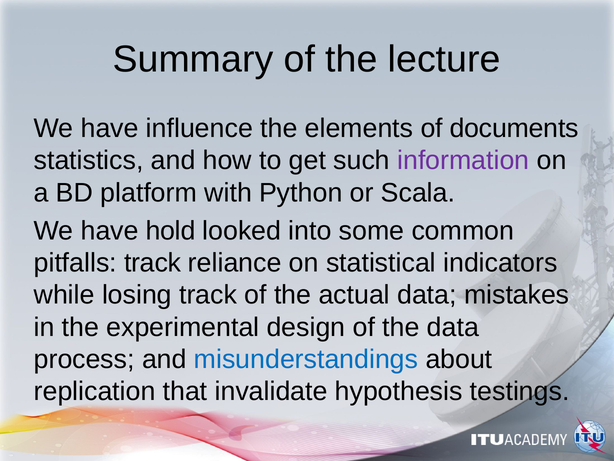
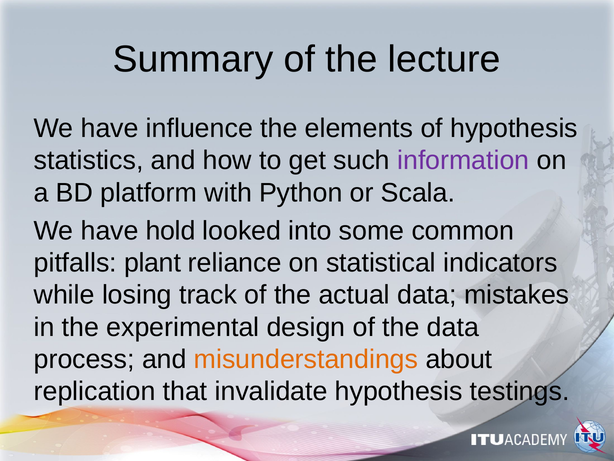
of documents: documents -> hypothesis (514, 128)
pitfalls track: track -> plant (153, 263)
misunderstandings colour: blue -> orange (306, 359)
